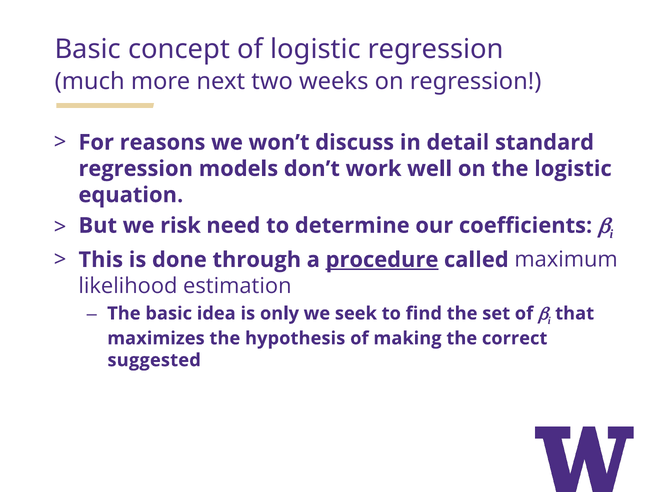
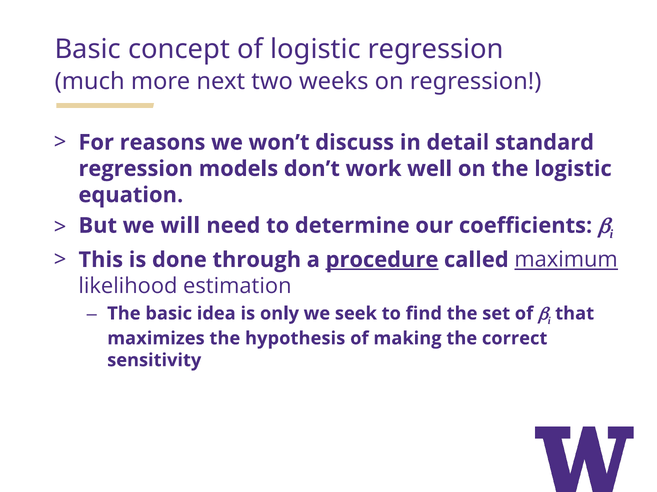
risk: risk -> will (180, 226)
maximum underline: none -> present (566, 260)
suggested: suggested -> sensitivity (154, 361)
